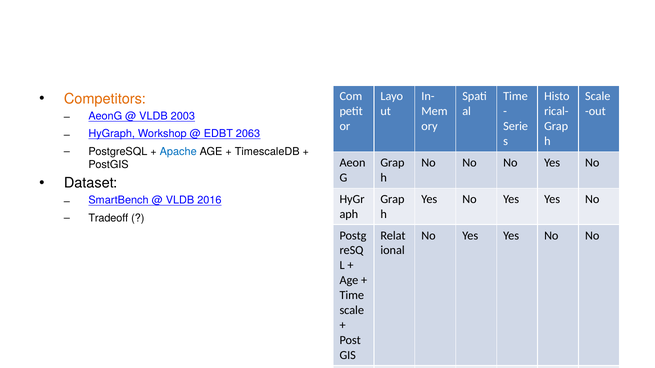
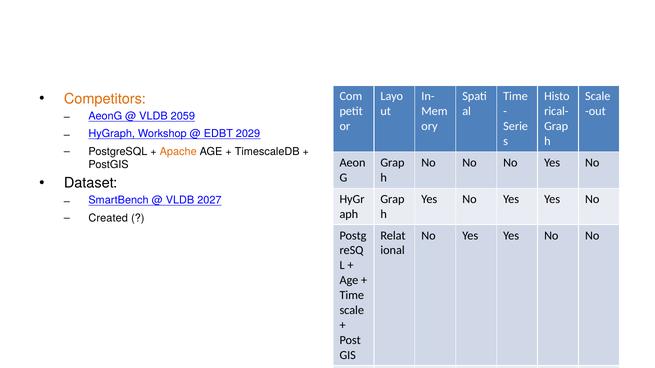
2003: 2003 -> 2059 (183, 116)
2063: 2063 -> 2029 (248, 134)
Apache colour: blue -> orange (178, 152)
2016: 2016 -> 2027 (209, 201)
Tradeoff: Tradeoff -> Created (108, 218)
